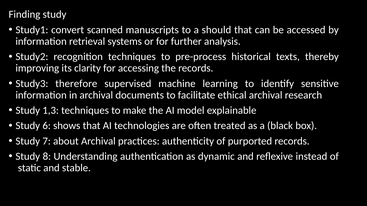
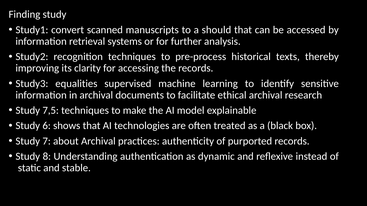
therefore: therefore -> equalities (76, 84)
1,3: 1,3 -> 7,5 (51, 111)
